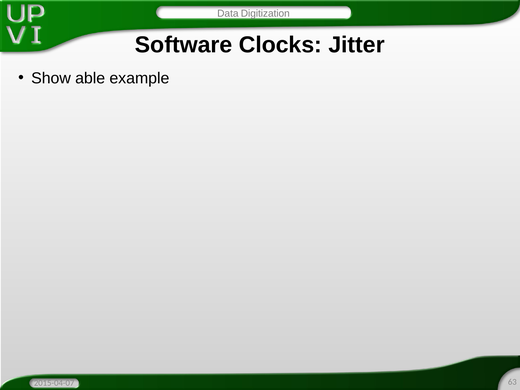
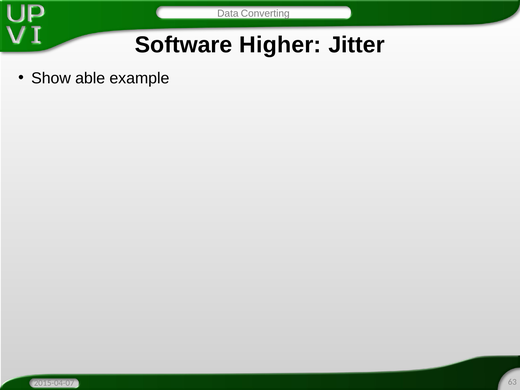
Digitization: Digitization -> Converting (265, 13)
Clocks: Clocks -> Higher (280, 45)
